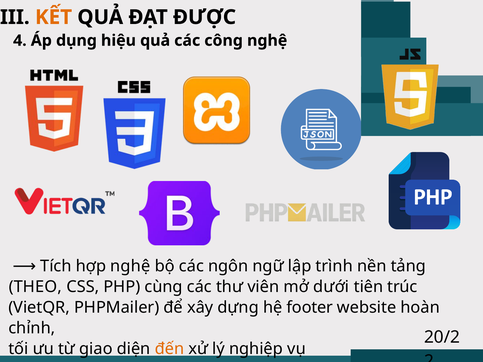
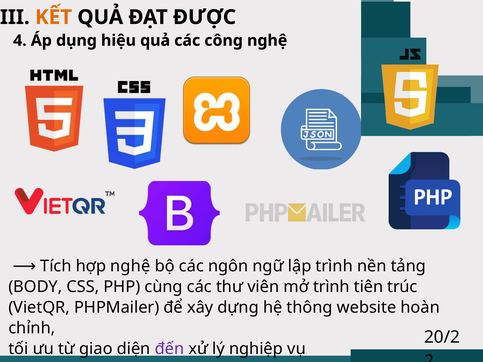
THEO: THEO -> BODY (35, 287)
mở dưới: dưới -> trình (331, 287)
footer: footer -> thông (310, 308)
đến colour: orange -> purple (169, 349)
